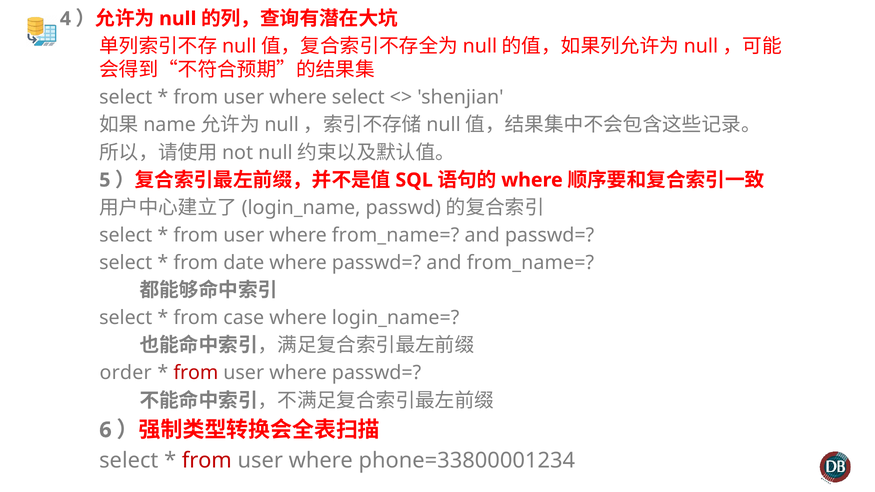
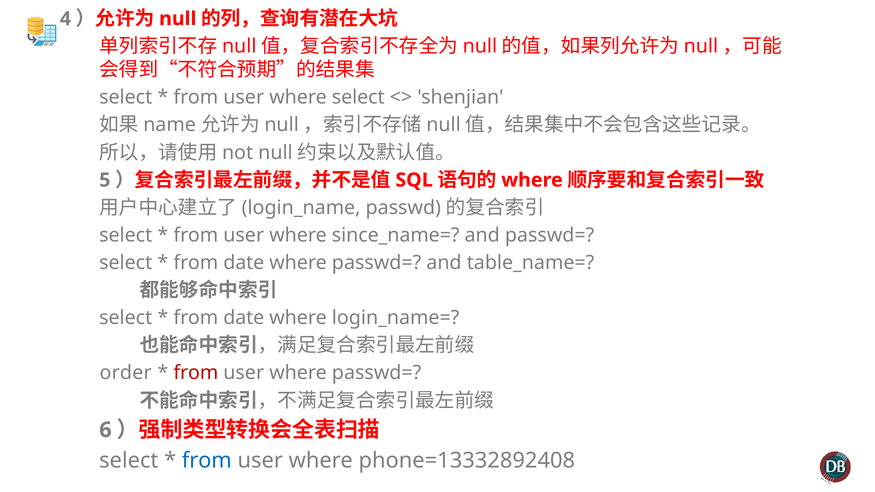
where from_name=: from_name= -> since_name= (396, 235)
and from_name=: from_name= -> table_name= (531, 263)
case: case -> date (244, 318)
from colour: red -> blue (207, 461)
phone=33800001234: phone=33800001234 -> phone=13332892408 (467, 461)
